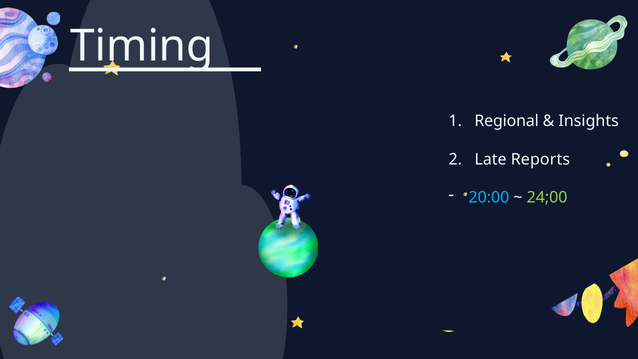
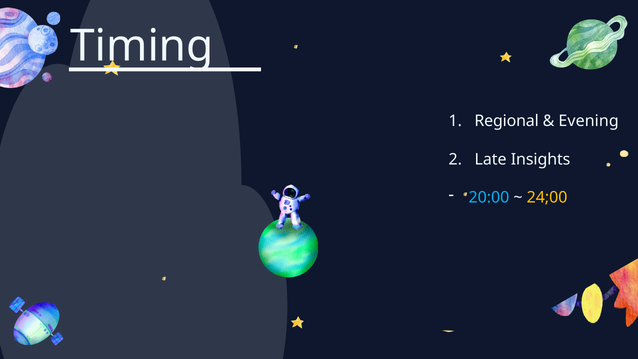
Insights: Insights -> Evening (589, 121)
Reports: Reports -> Insights (541, 159)
24;00 colour: light green -> yellow (547, 198)
